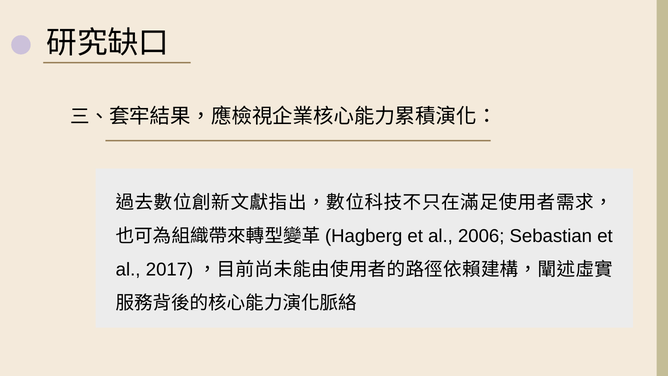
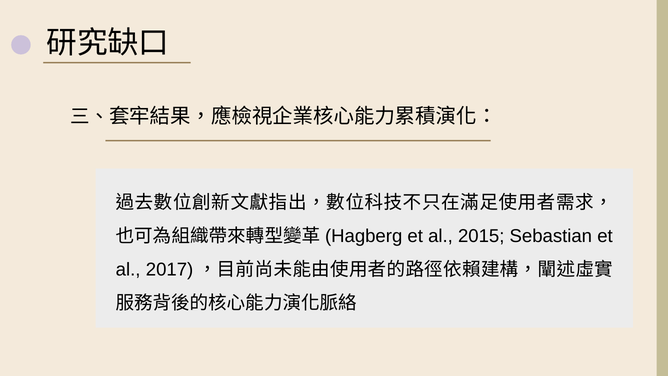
2006: 2006 -> 2015 (481, 236)
